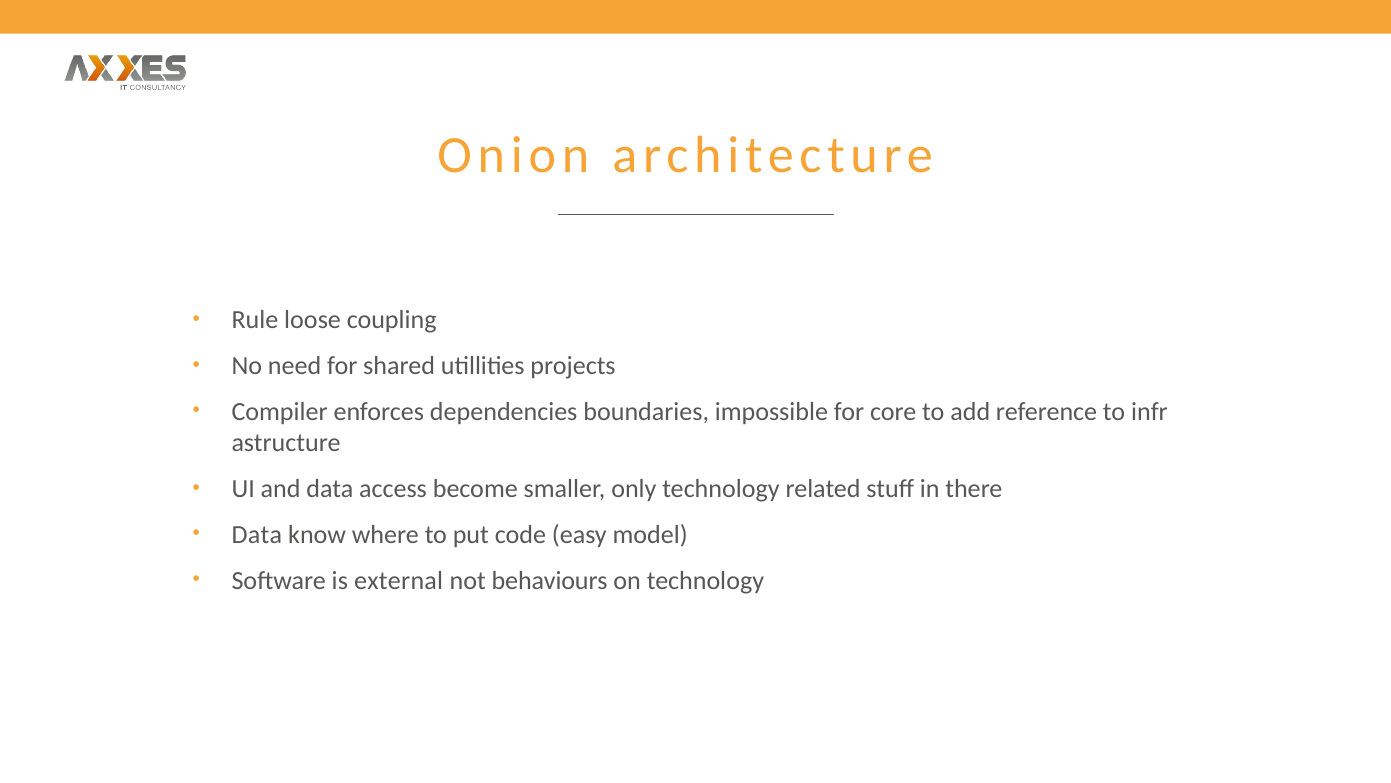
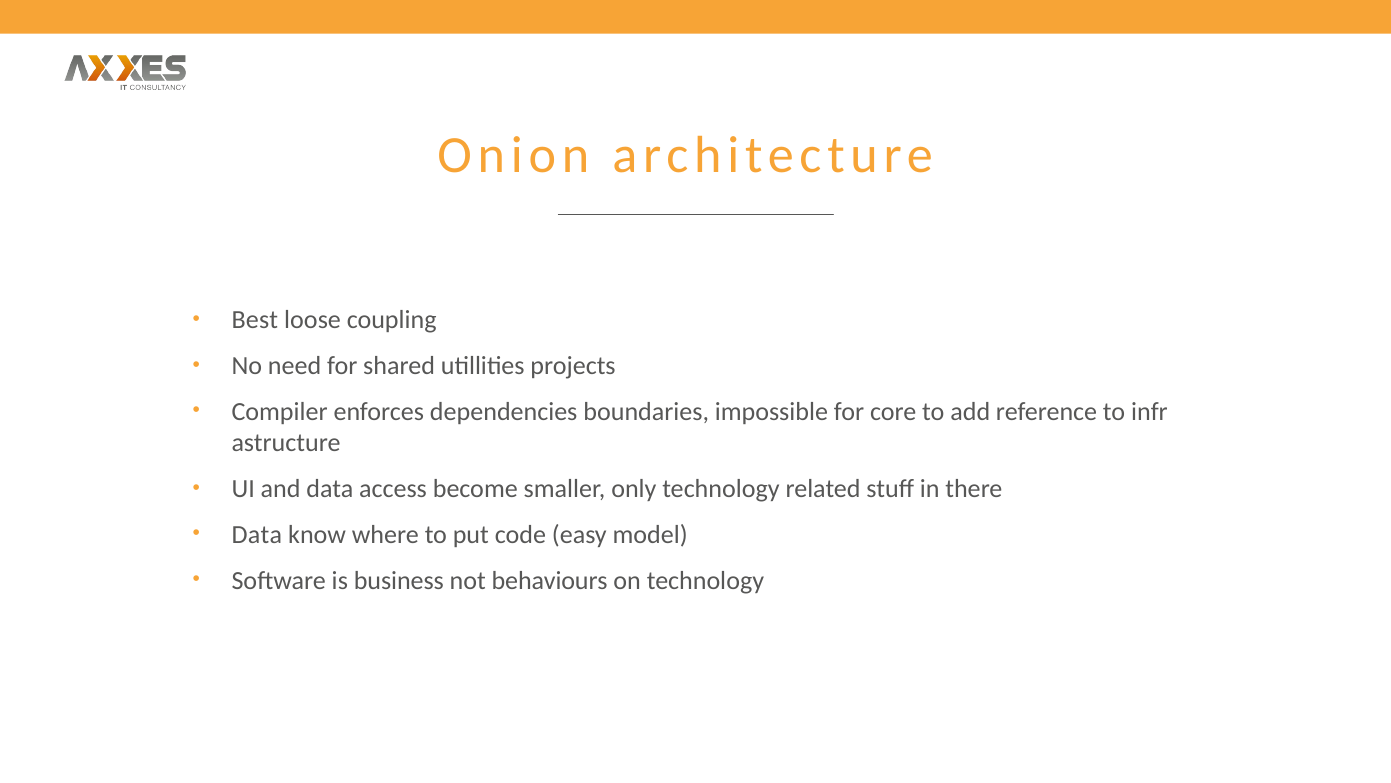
Rule: Rule -> Best (255, 320)
external: external -> business (399, 580)
